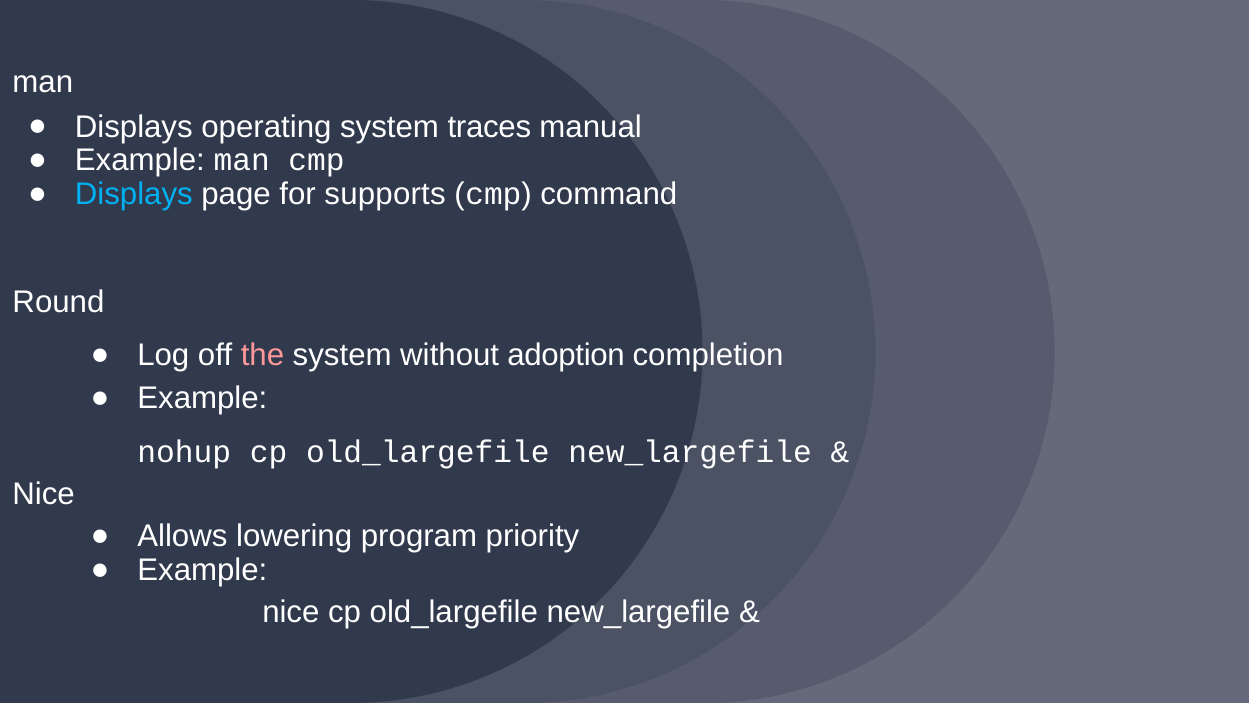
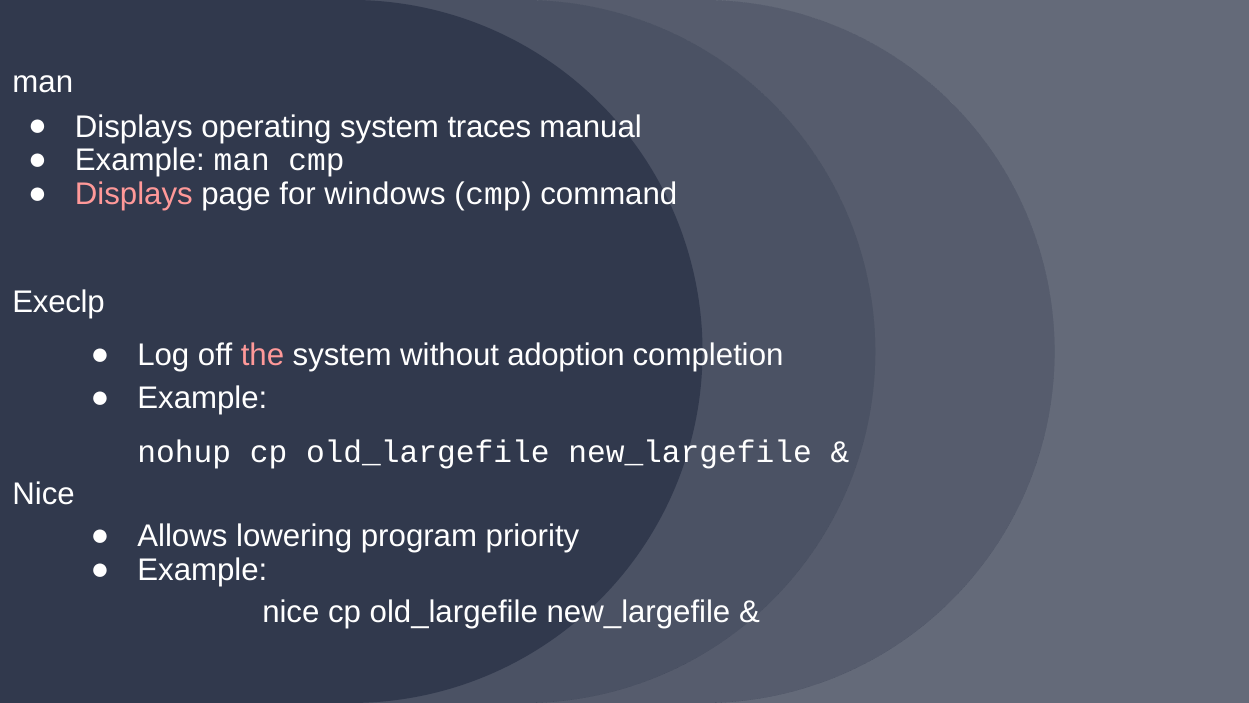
Displays colour: light blue -> pink (134, 194)
supports: supports -> windows (385, 194)
Round: Round -> Execlp (59, 302)
